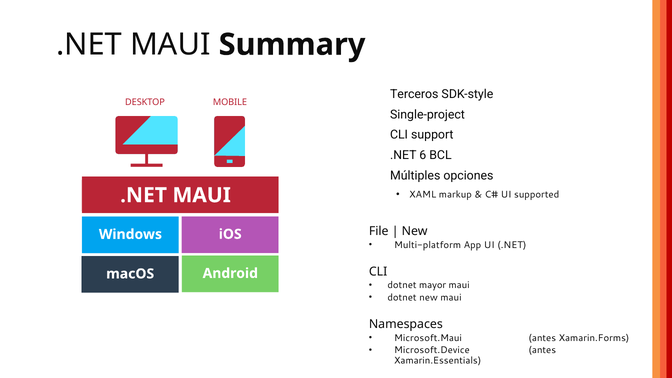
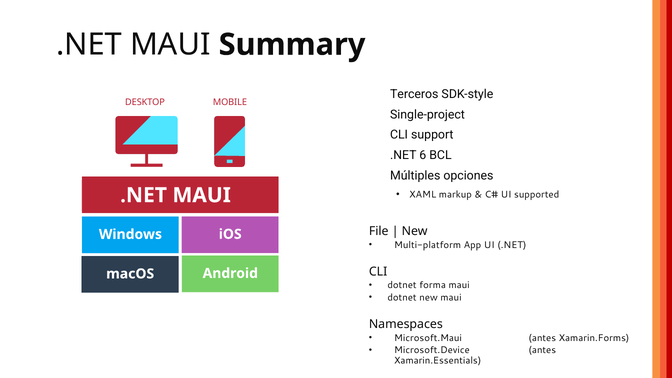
mayor: mayor -> forma (433, 285)
